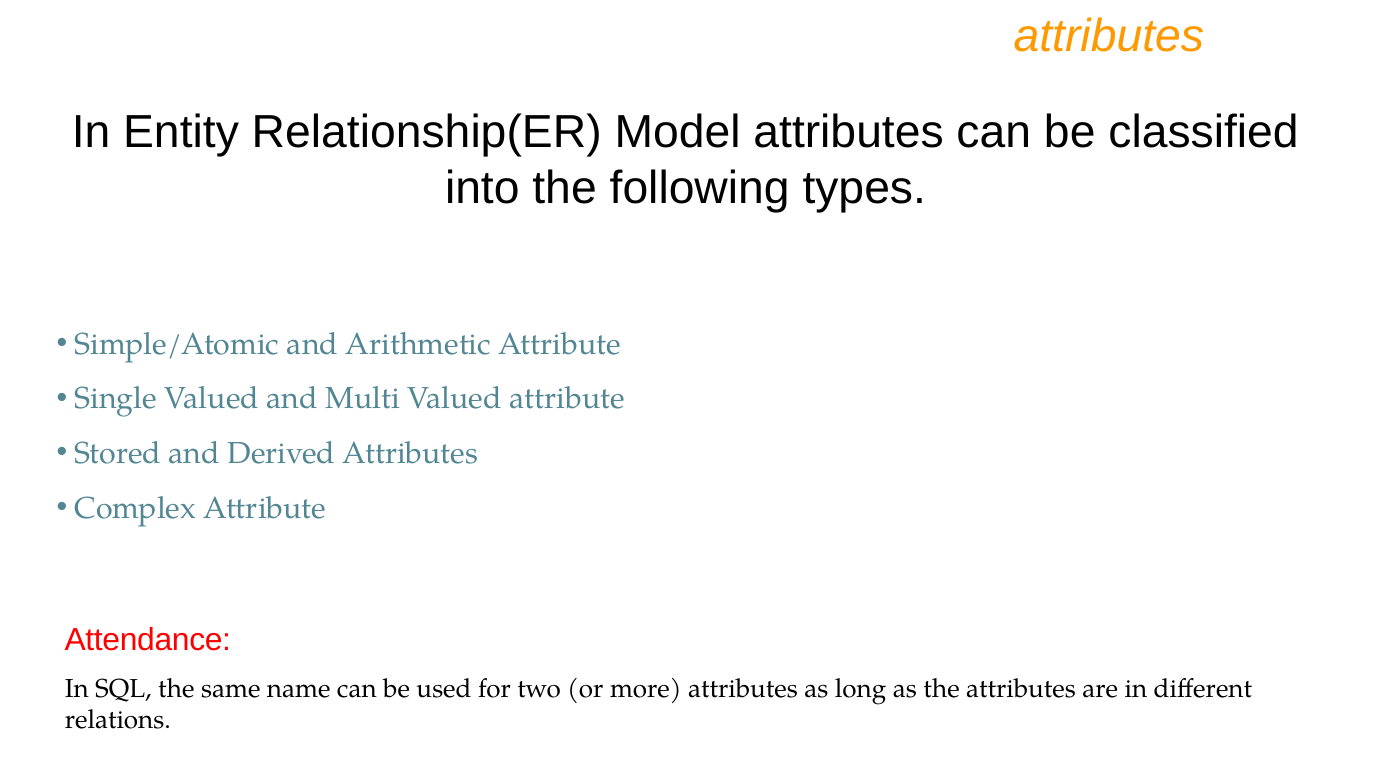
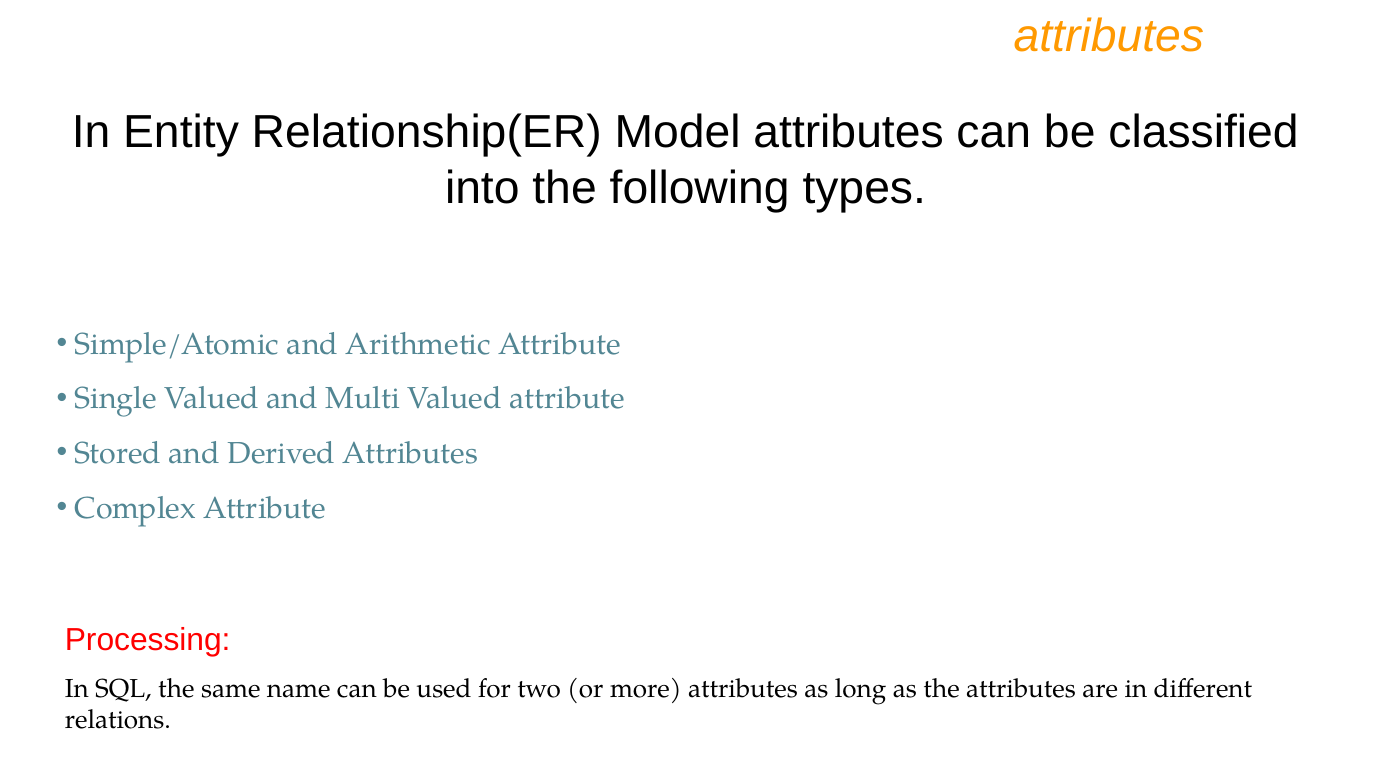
Attendance: Attendance -> Processing (148, 640)
